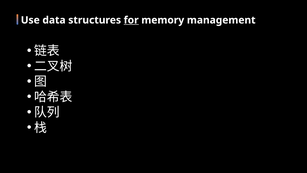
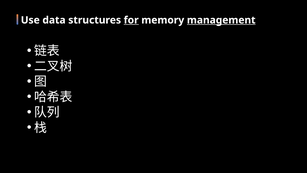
management underline: none -> present (221, 20)
